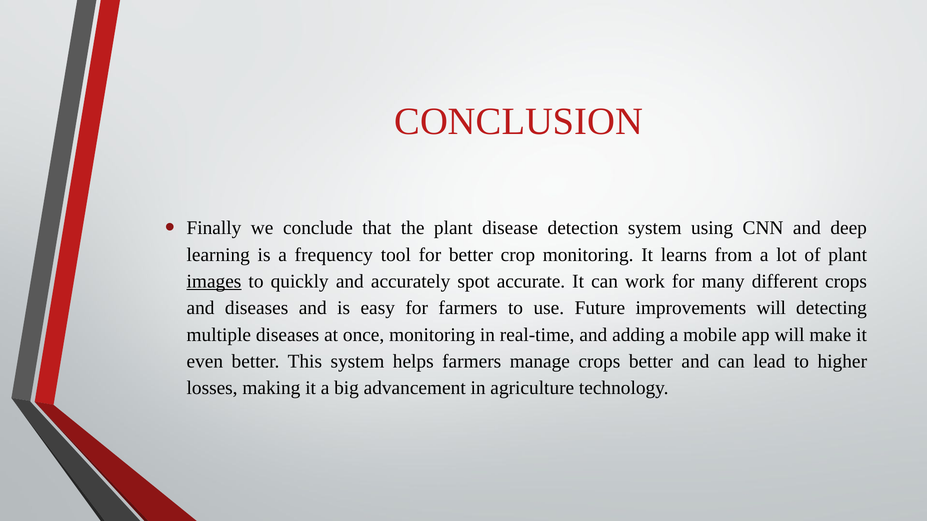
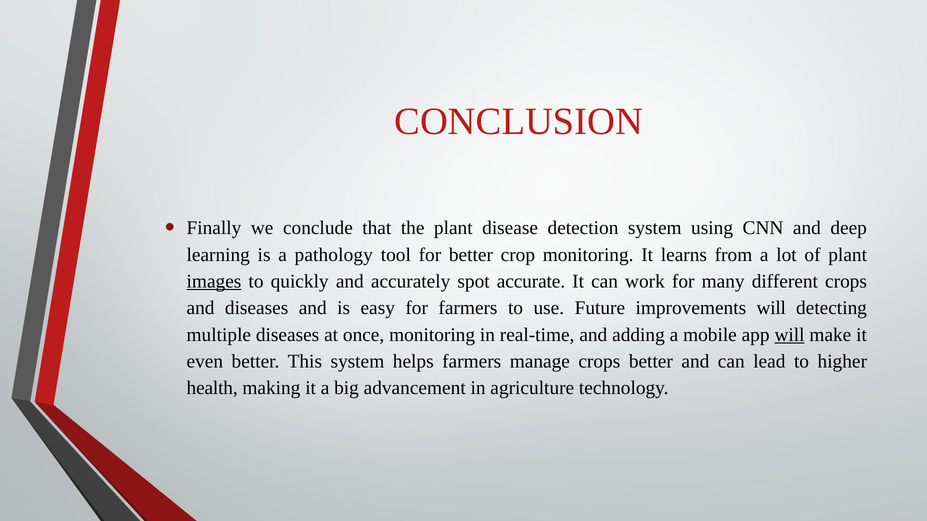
frequency: frequency -> pathology (334, 255)
will underline: none -> present (790, 335)
losses: losses -> health (212, 388)
